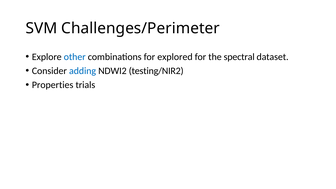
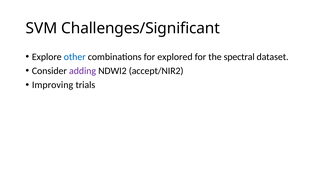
Challenges/Perimeter: Challenges/Perimeter -> Challenges/Significant (141, 28)
adding colour: blue -> purple (83, 71)
testing/NIR2: testing/NIR2 -> accept/NIR2 (156, 71)
Properties: Properties -> Improving (53, 85)
